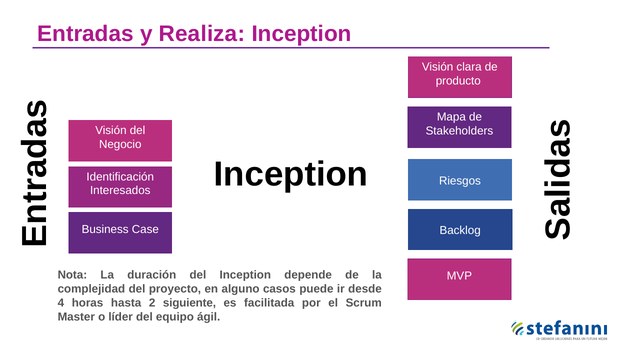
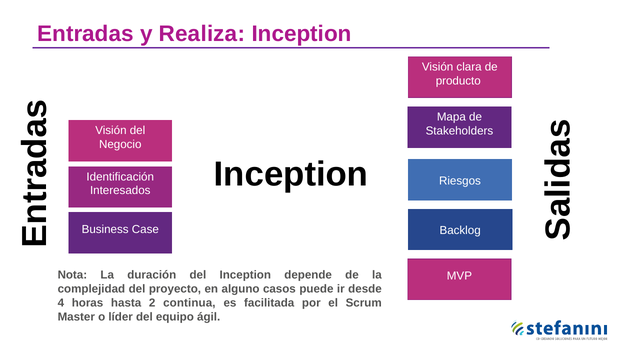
siguiente: siguiente -> continua (189, 303)
